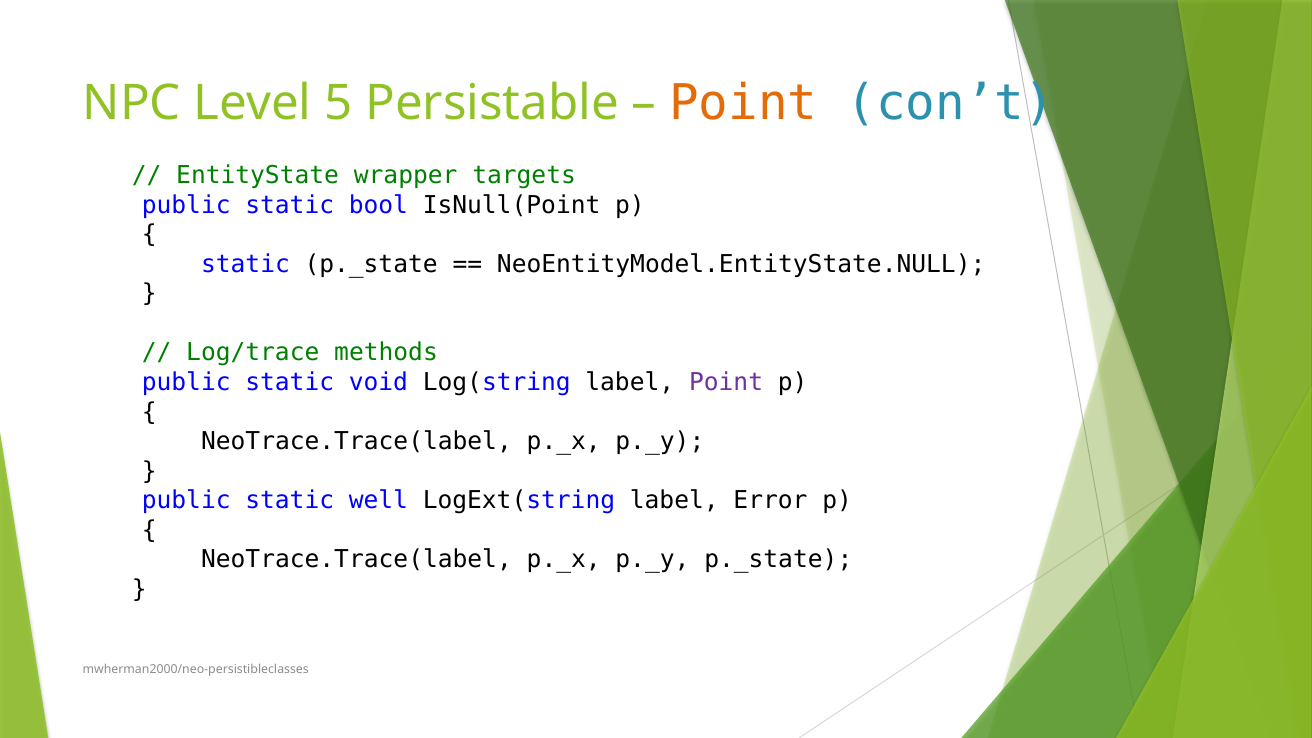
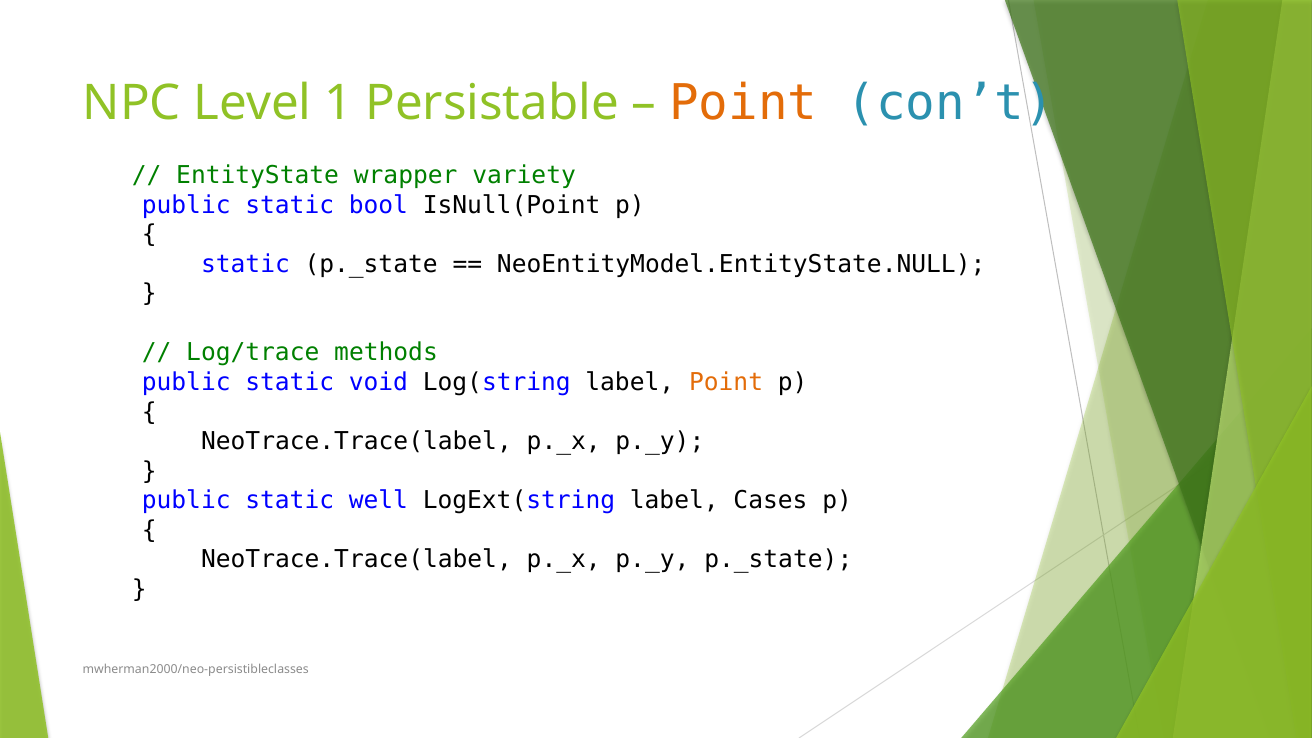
5: 5 -> 1 (338, 103)
targets: targets -> variety (524, 176)
Point colour: purple -> orange (726, 382)
Error: Error -> Cases (770, 500)
